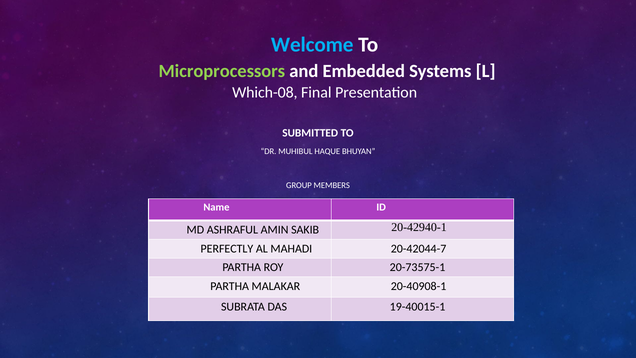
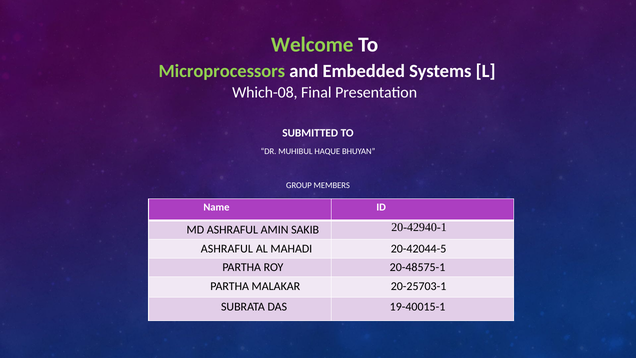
Welcome colour: light blue -> light green (312, 45)
PERFECTLY: PERFECTLY -> ASHRAFUL (227, 249)
20-42044-7: 20-42044-7 -> 20-42044-5 (419, 249)
20-73575-1: 20-73575-1 -> 20-48575-1 (418, 267)
20-40908-1: 20-40908-1 -> 20-25703-1 (419, 286)
